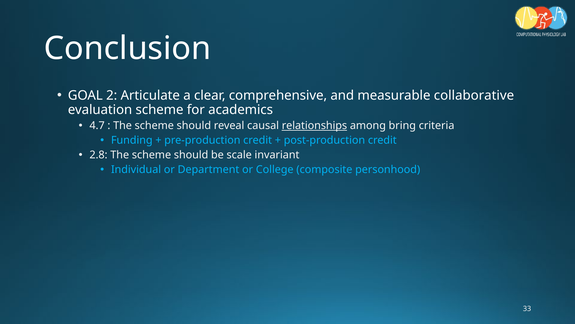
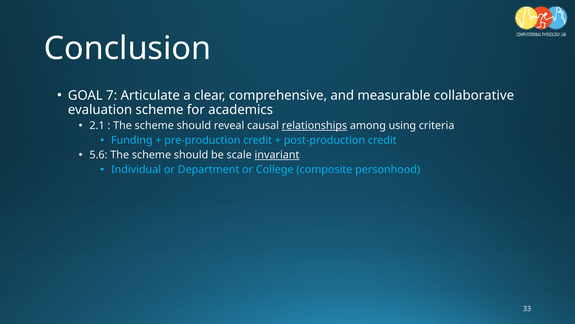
2: 2 -> 7 (112, 95)
4.7: 4.7 -> 2.1 (97, 125)
bring: bring -> using (402, 125)
2.8: 2.8 -> 5.6 (99, 155)
invariant underline: none -> present (277, 155)
